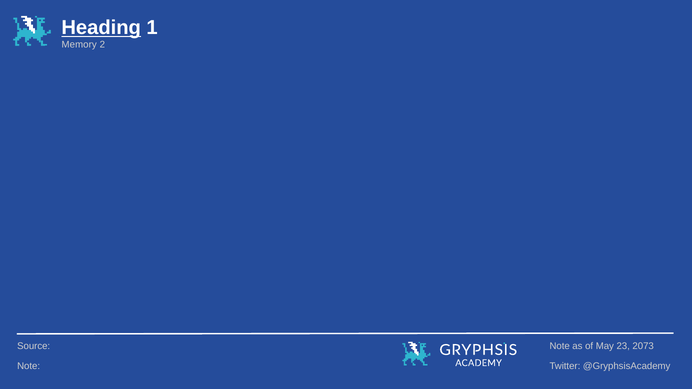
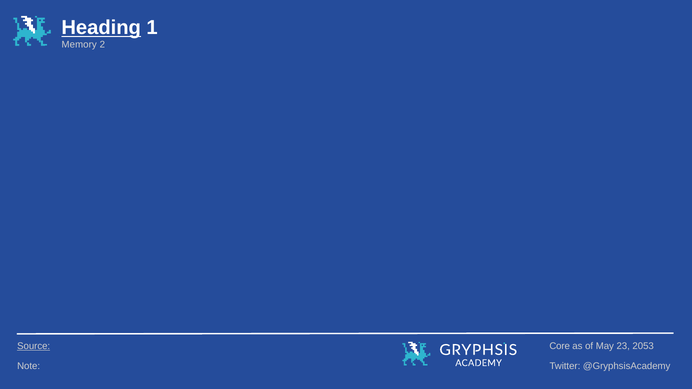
Source underline: none -> present (34, 346)
Note: Note -> Core (560, 346)
2073: 2073 -> 2053 (643, 346)
